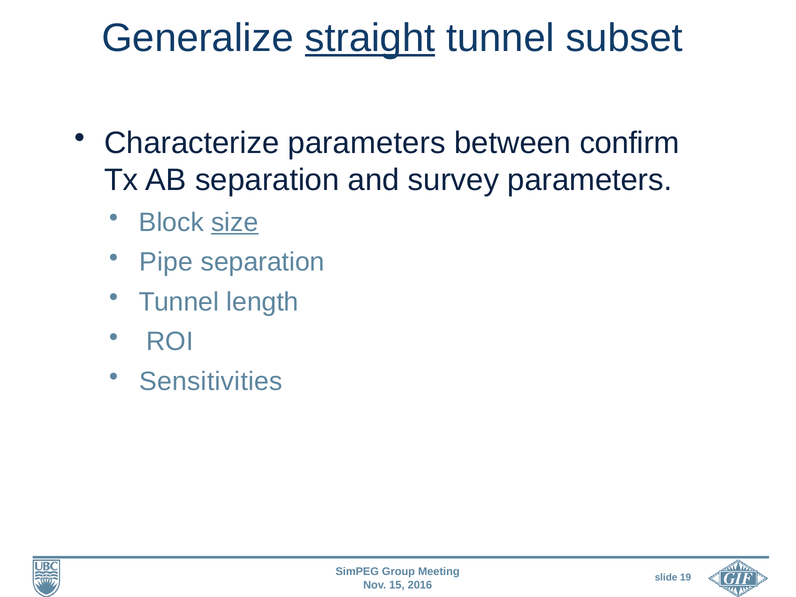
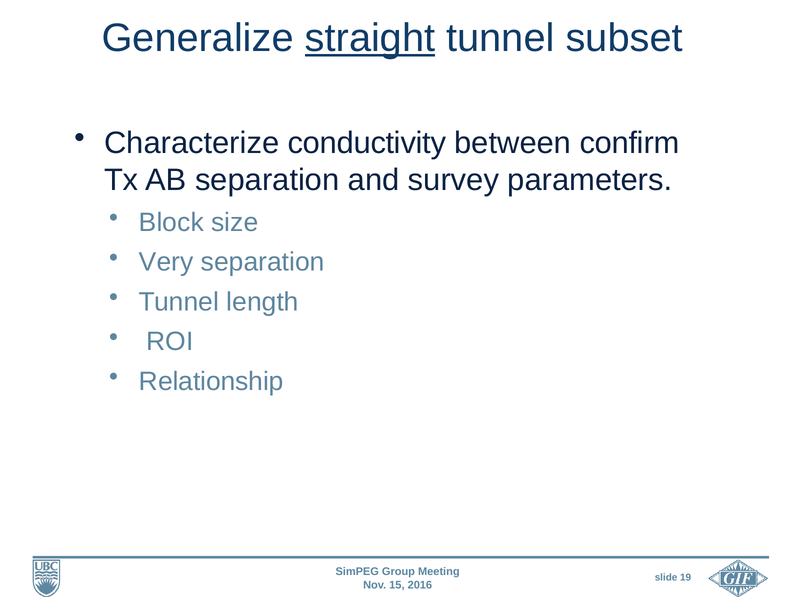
Characterize parameters: parameters -> conductivity (367, 143)
size underline: present -> none (235, 222)
Pipe: Pipe -> Very (166, 262)
Sensitivities: Sensitivities -> Relationship (211, 382)
